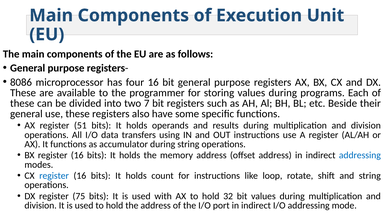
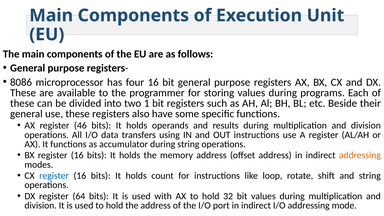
7: 7 -> 1 (147, 103)
51: 51 -> 46 (80, 125)
addressing colour: blue -> orange (360, 155)
75: 75 -> 64 (79, 196)
